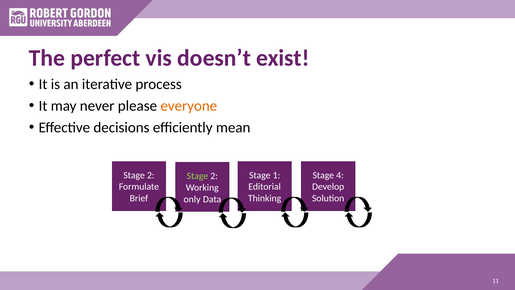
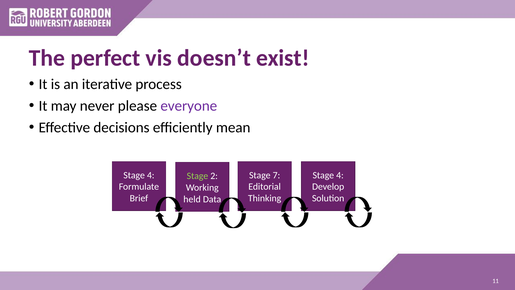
everyone colour: orange -> purple (189, 106)
2: 2 -> 4 (151, 175)
1: 1 -> 7 (276, 175)
only: only -> held (192, 199)
